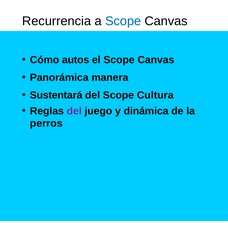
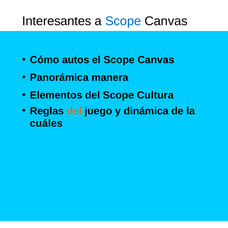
Recurrencia: Recurrencia -> Interesantes (57, 21)
Sustentará: Sustentará -> Elementos (56, 95)
del colour: purple -> orange (74, 111)
perros: perros -> cuáles (46, 123)
